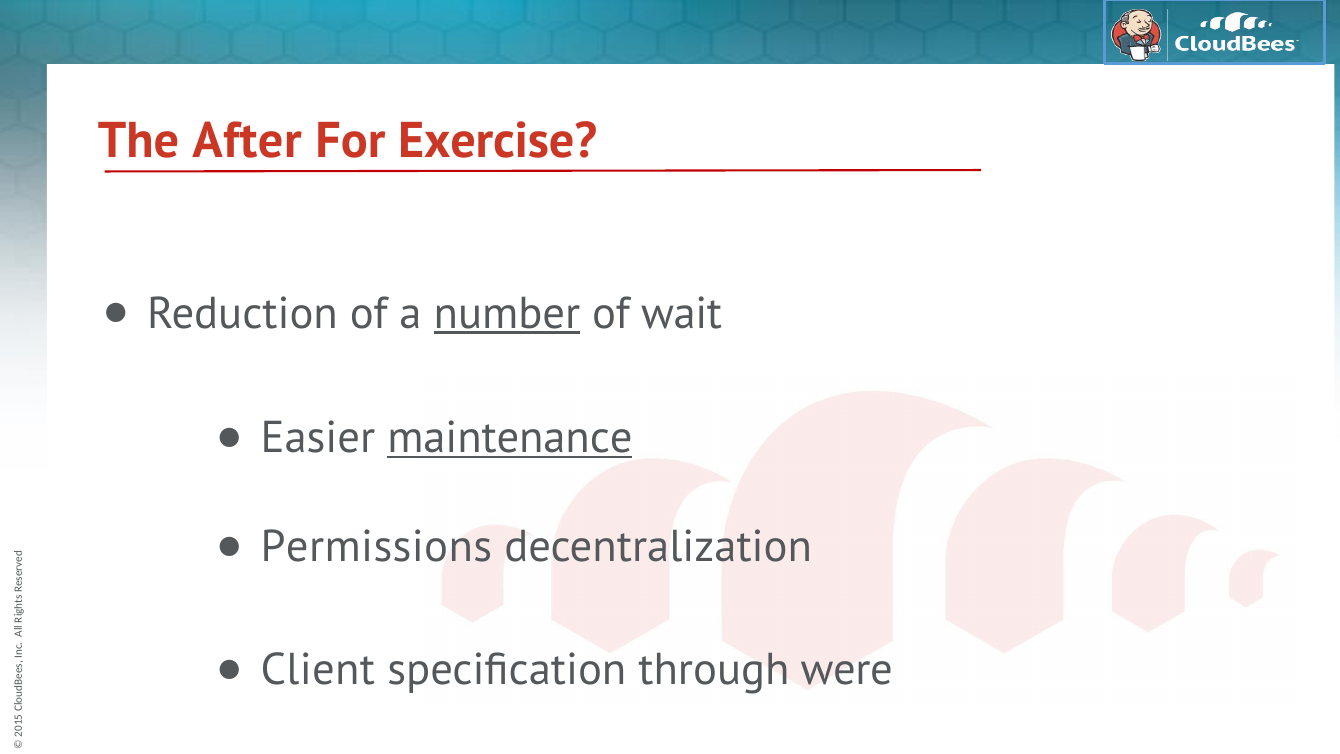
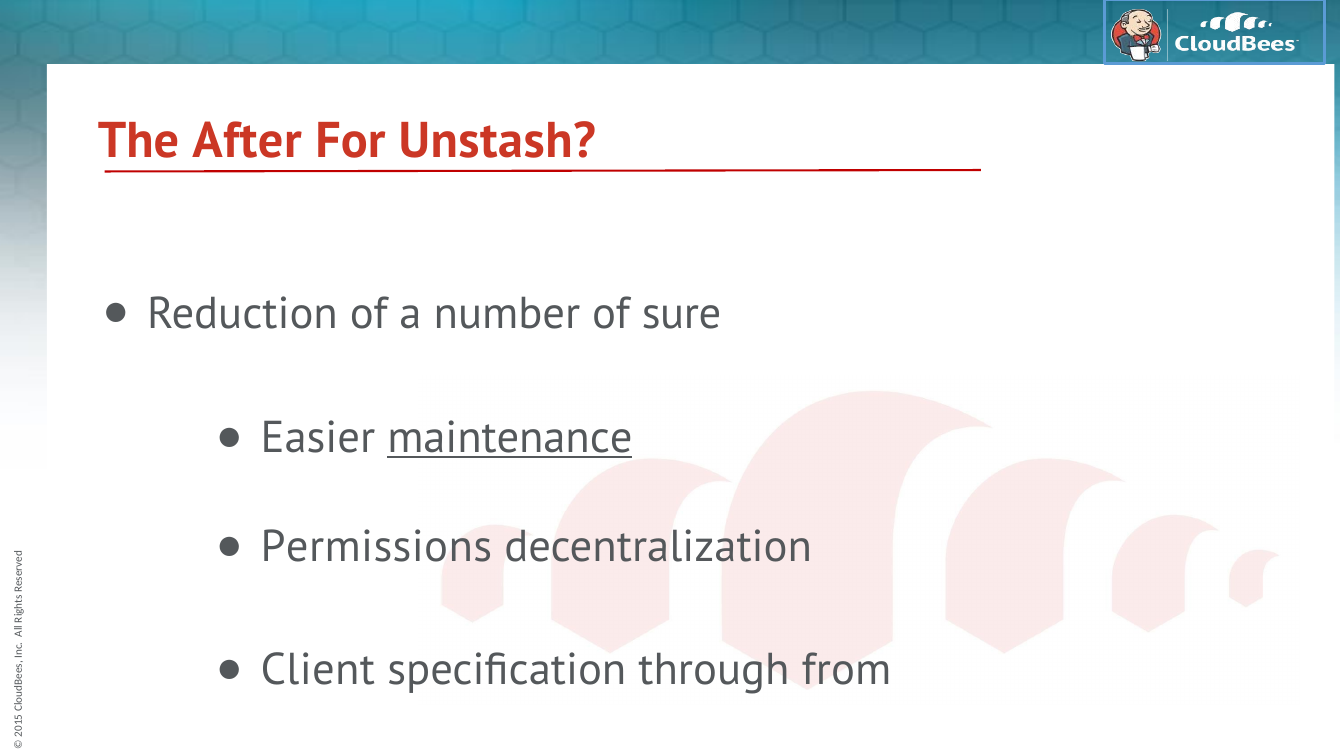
Exercise: Exercise -> Unstash (497, 141)
number underline: present -> none (507, 313)
wait: wait -> sure (682, 313)
were: were -> from (846, 670)
